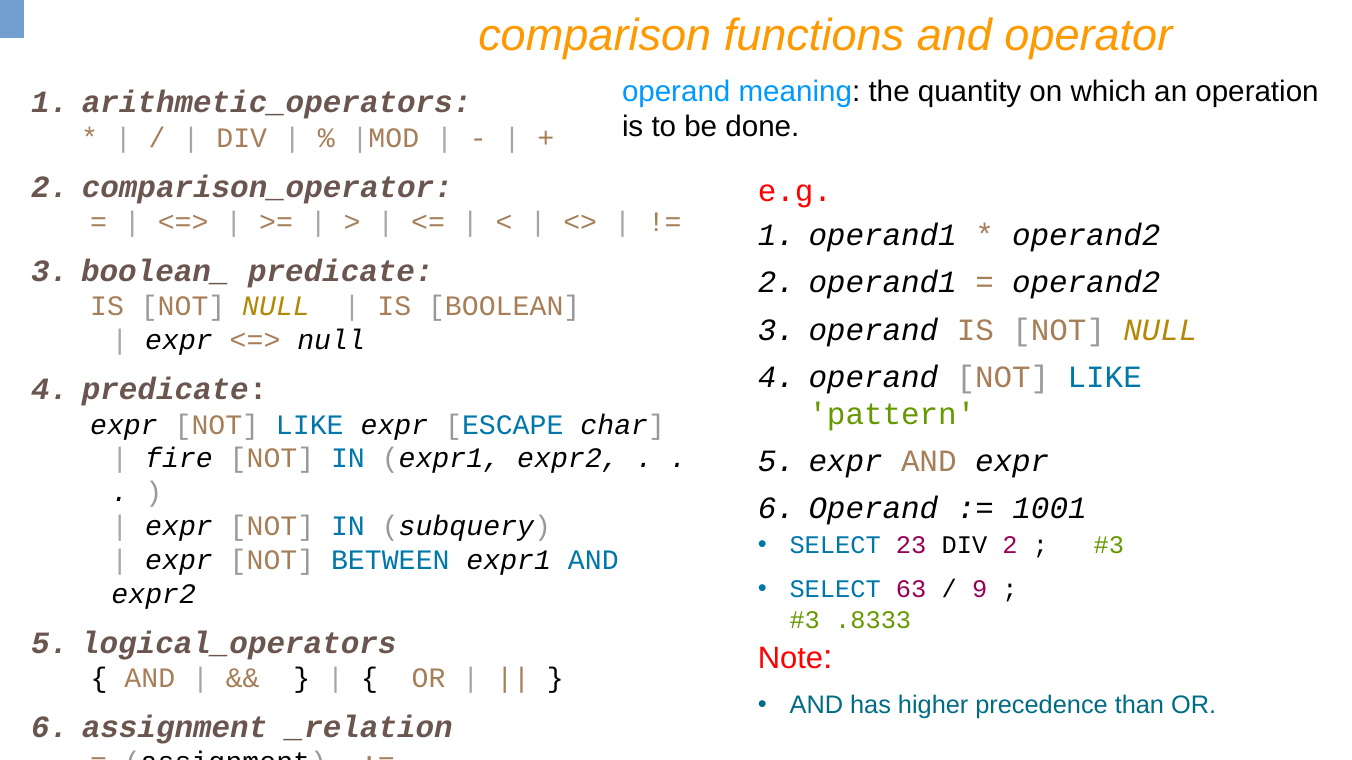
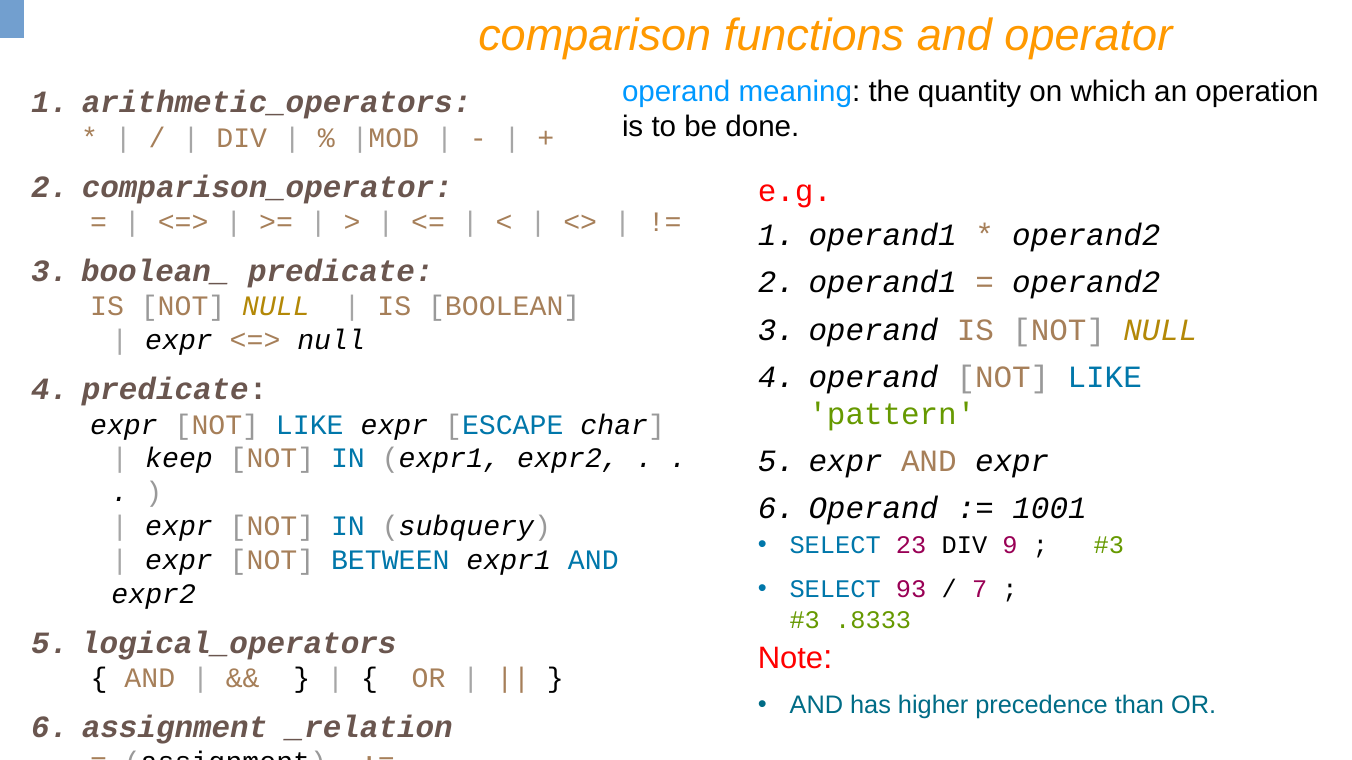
fire: fire -> keep (179, 459)
DIV 2: 2 -> 9 (1010, 546)
63: 63 -> 93 (911, 590)
9: 9 -> 7 (980, 590)
